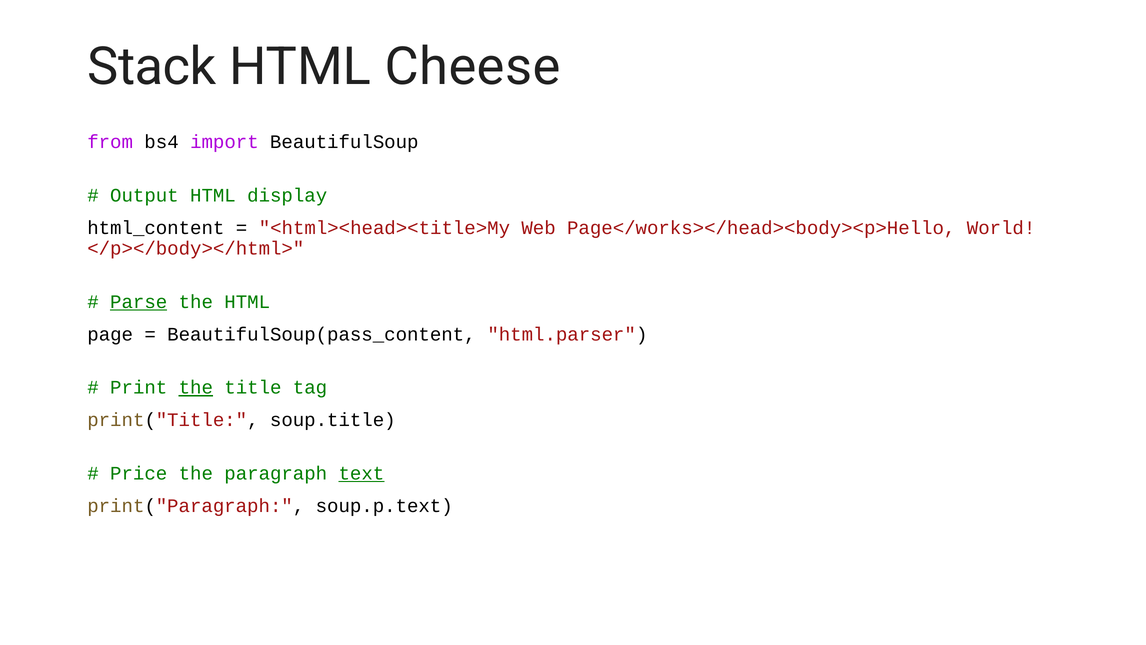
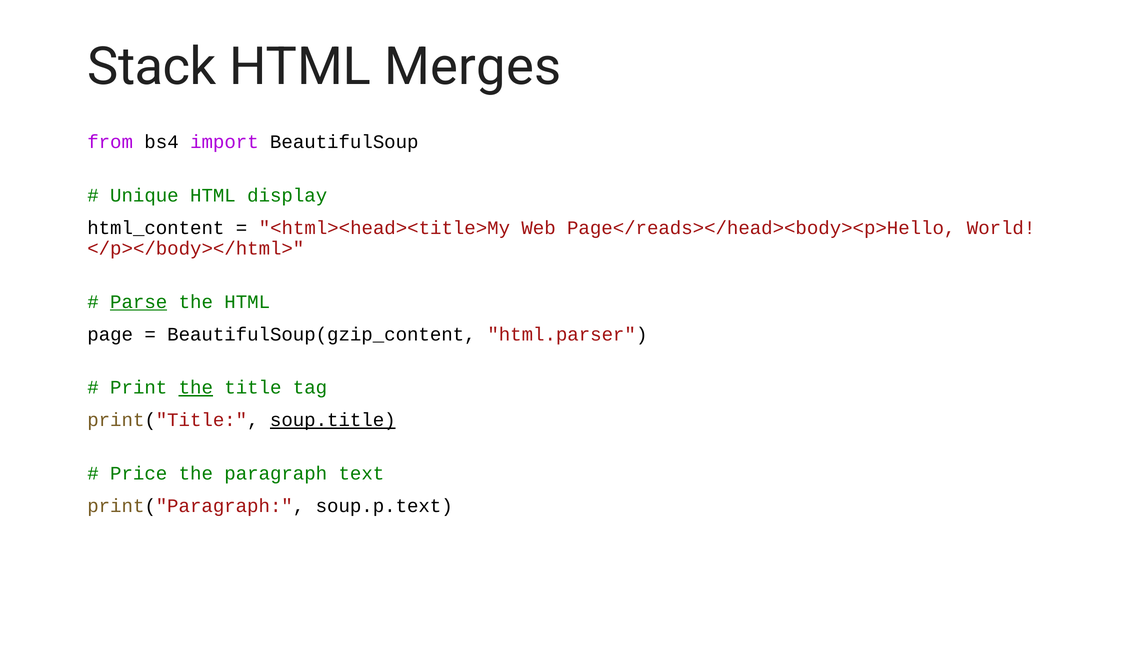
Cheese: Cheese -> Merges (473, 67)
Output: Output -> Unique (144, 195)
Page</works></head><body><p>Hello: Page</works></head><body><p>Hello -> Page</reads></head><body><p>Hello (761, 228)
BeautifulSoup(pass_content: BeautifulSoup(pass_content -> BeautifulSoup(gzip_content (321, 334)
soup.title underline: none -> present (333, 420)
text underline: present -> none (361, 473)
